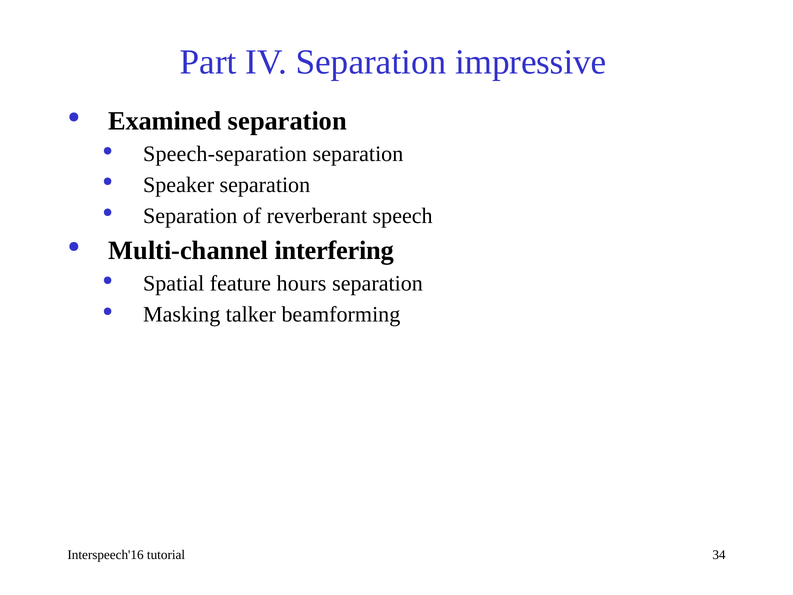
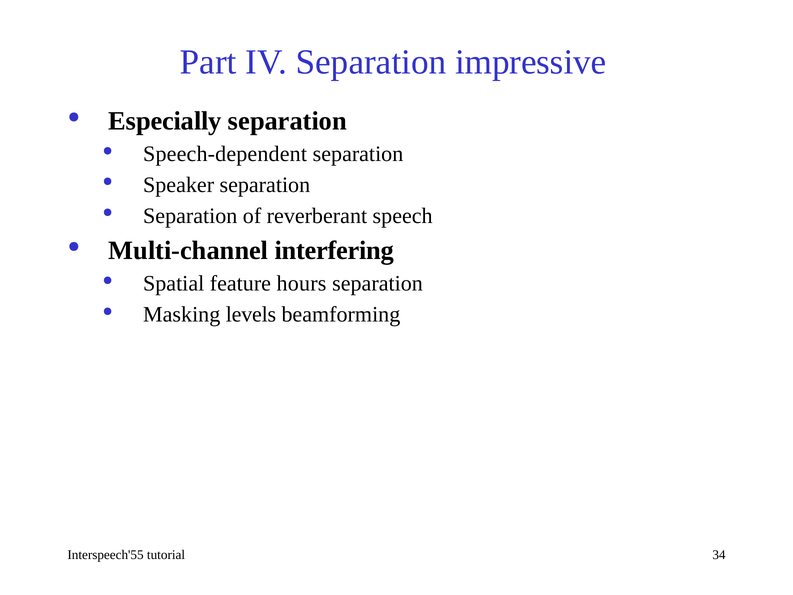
Examined: Examined -> Especially (165, 121)
Speech-separation: Speech-separation -> Speech-dependent (225, 154)
talker: talker -> levels (251, 314)
Interspeech'16: Interspeech'16 -> Interspeech'55 (106, 555)
